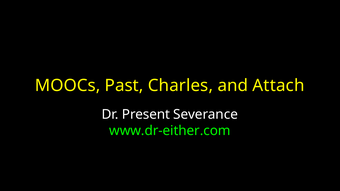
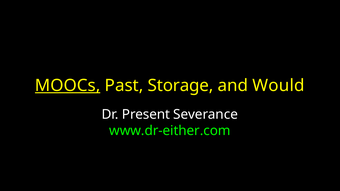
MOOCs underline: none -> present (68, 86)
Charles: Charles -> Storage (181, 86)
Attach: Attach -> Would (279, 86)
